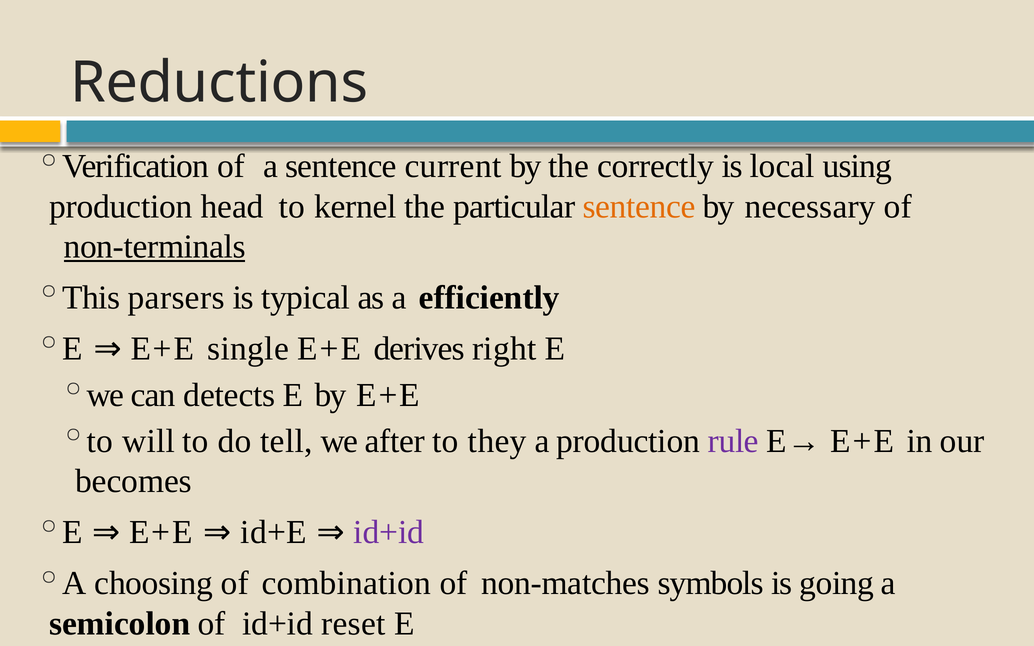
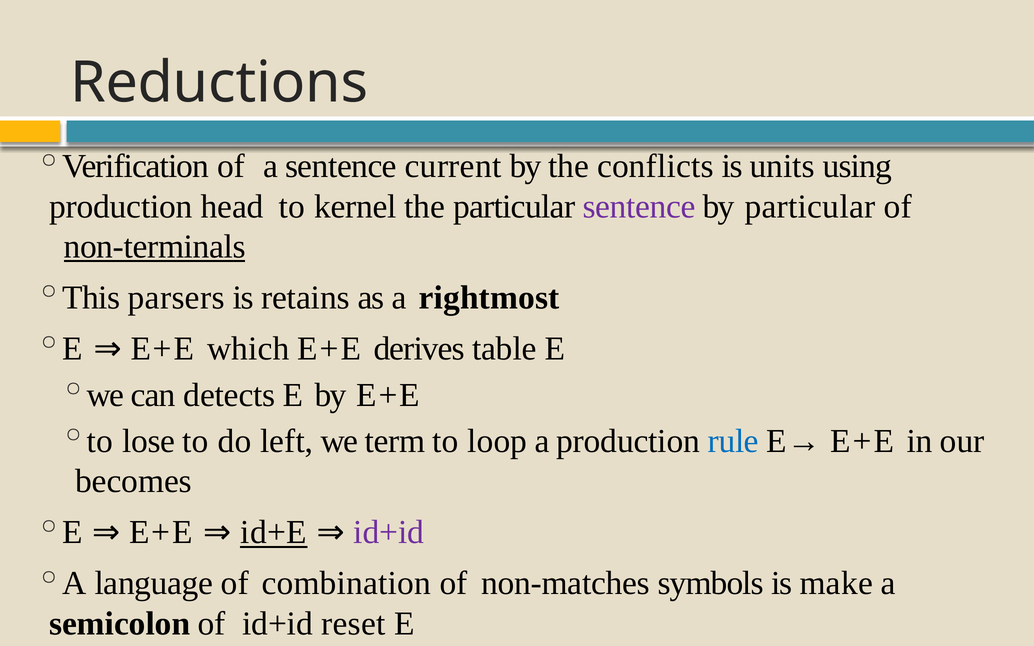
correctly: correctly -> conflicts (655, 166)
local: local -> units (782, 166)
sentence colour: orange -> purple (639, 207)
by necessary: necessary -> particular (810, 207)
typical: typical -> retains (306, 298)
efficiently: efficiently -> rightmost (489, 298)
single: single -> which (248, 349)
right: right -> table (504, 349)
will: will -> lose (149, 441)
tell: tell -> left (287, 441)
after: after -> term (395, 441)
they: they -> loop (497, 441)
rule colour: purple -> blue (733, 441)
id+E underline: none -> present (274, 533)
choosing: choosing -> language (154, 584)
going: going -> make (836, 584)
